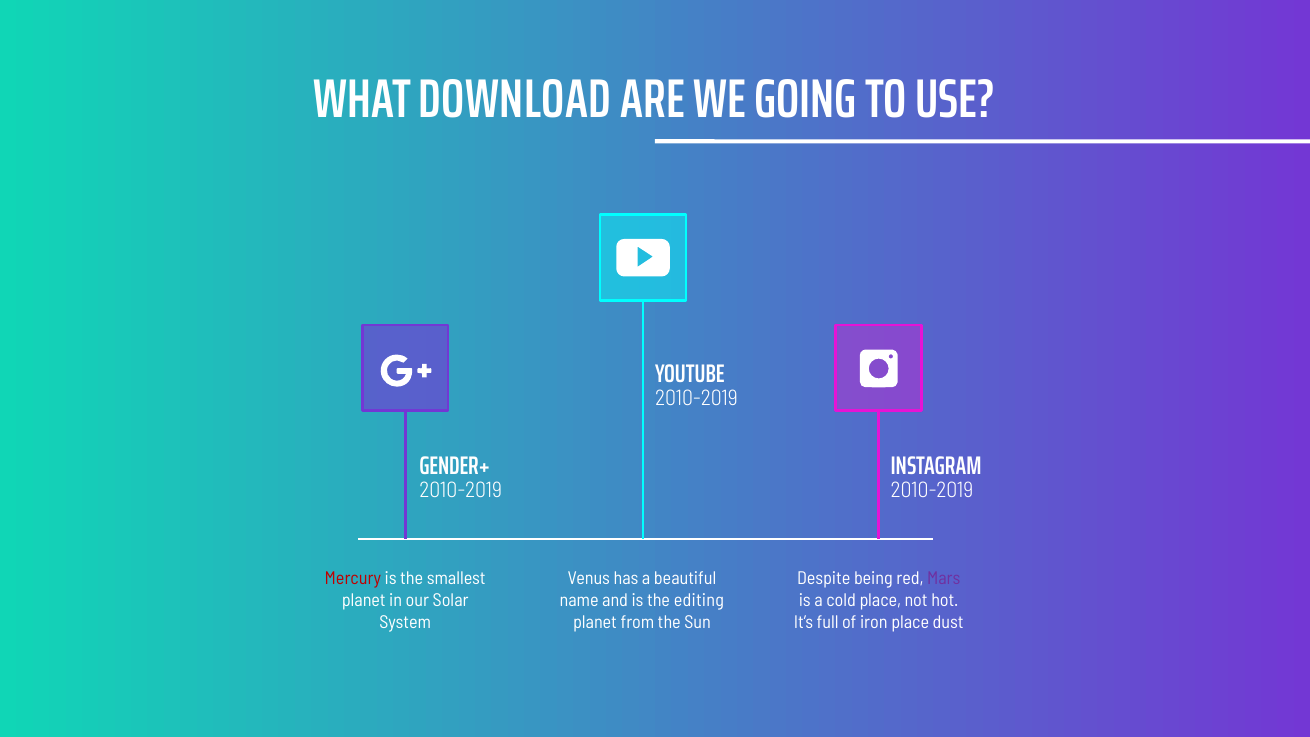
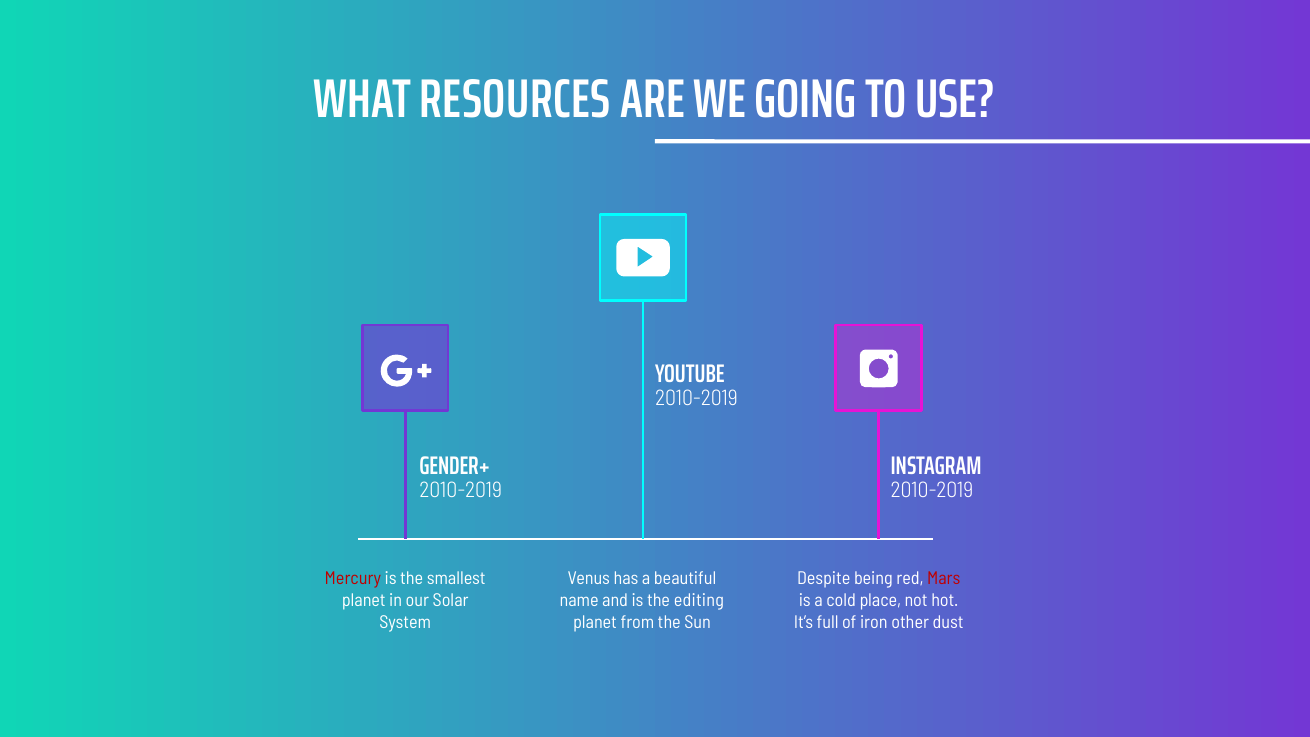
DOWNLOAD: DOWNLOAD -> RESOURCES (515, 99)
Mars colour: purple -> red (944, 579)
iron place: place -> other (910, 623)
